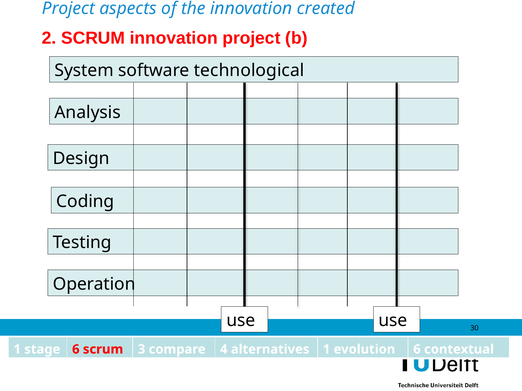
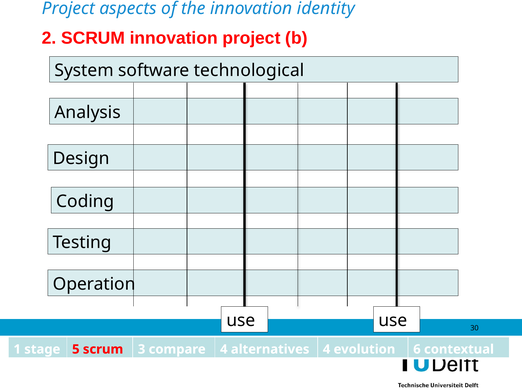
created: created -> identity (326, 9)
stage 6: 6 -> 5 (76, 350)
alternatives 1: 1 -> 4 (327, 350)
